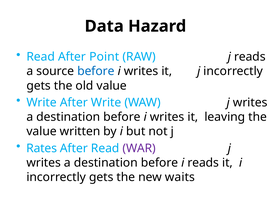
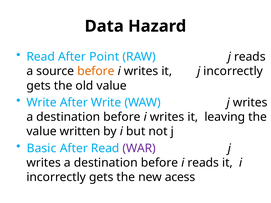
before colour: blue -> orange (96, 71)
Rates: Rates -> Basic (42, 148)
waits: waits -> acess (180, 177)
